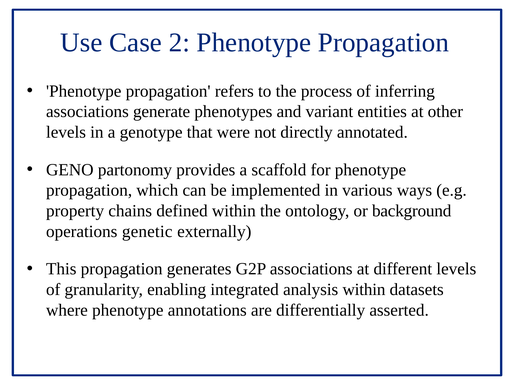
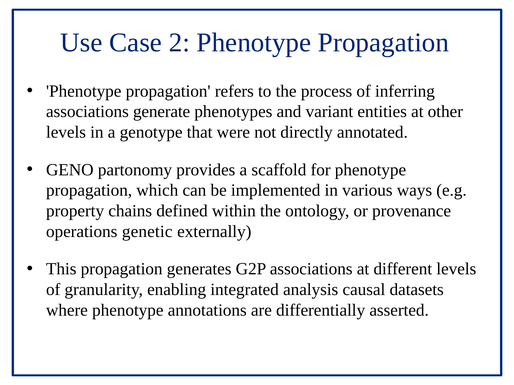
background: background -> provenance (412, 211)
analysis within: within -> causal (364, 290)
